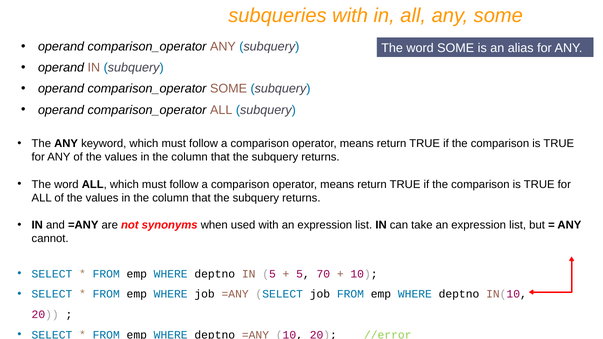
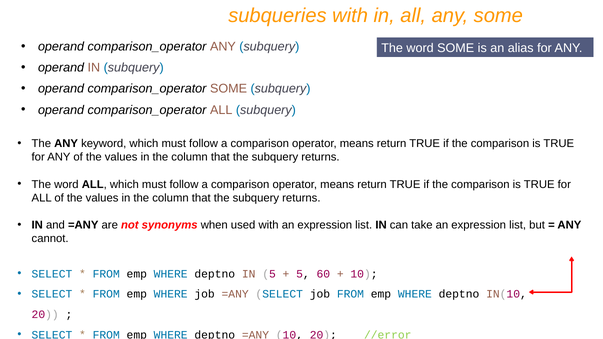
70: 70 -> 60 (323, 274)
